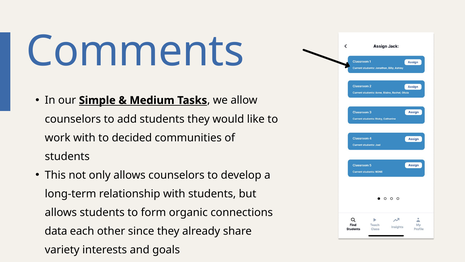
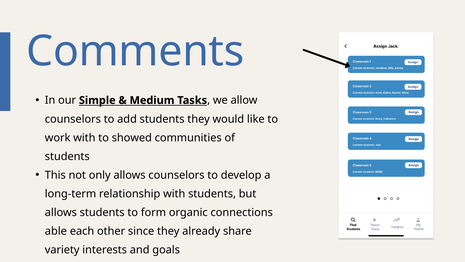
decided: decided -> showed (132, 138)
data: data -> able (56, 231)
